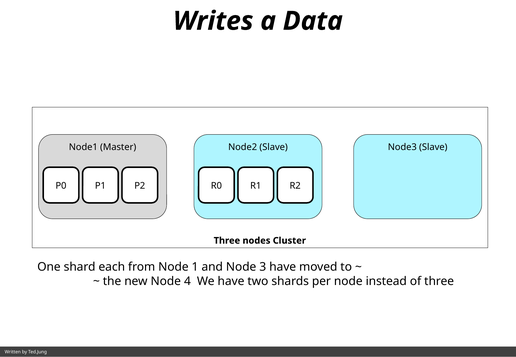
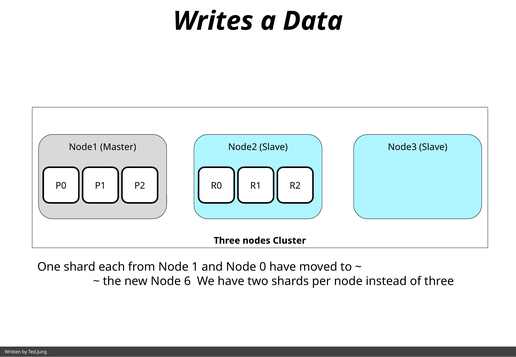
3: 3 -> 0 (263, 267)
4: 4 -> 6 (187, 281)
